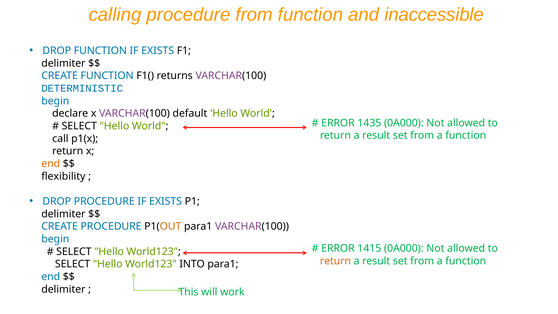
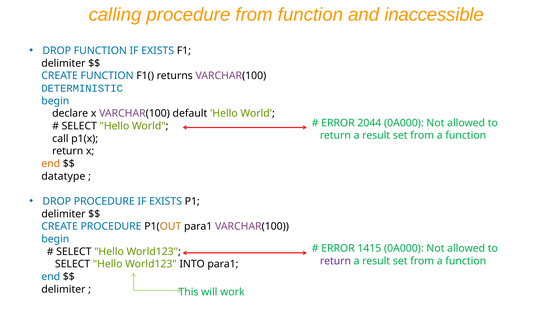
1435: 1435 -> 2044 (369, 123)
flexibility: flexibility -> datatype (63, 176)
return colour: orange -> purple (335, 261)
